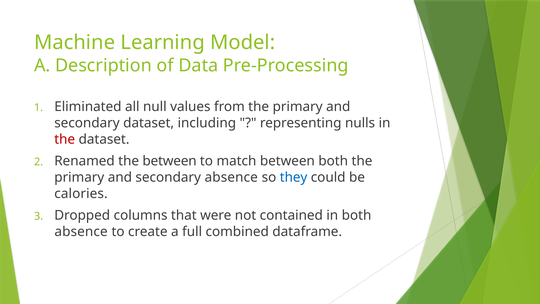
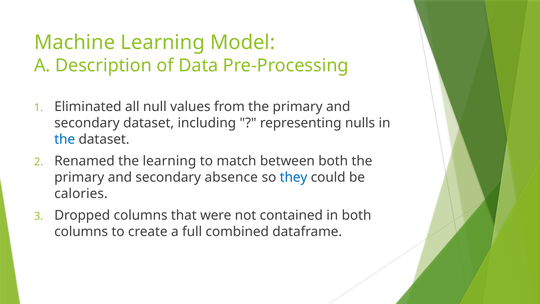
the colour: red -> blue (65, 139)
the between: between -> learning (169, 161)
absence: absence -> columns (81, 231)
